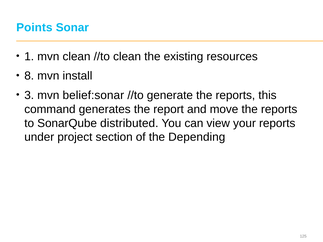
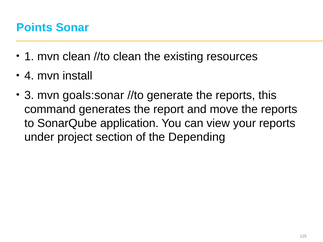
8: 8 -> 4 (29, 76)
belief:sonar: belief:sonar -> goals:sonar (93, 95)
distributed: distributed -> application (129, 123)
